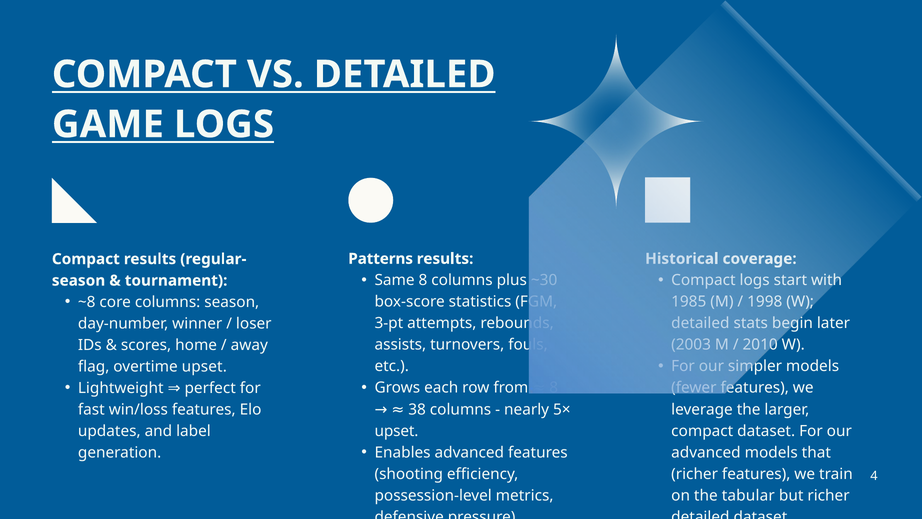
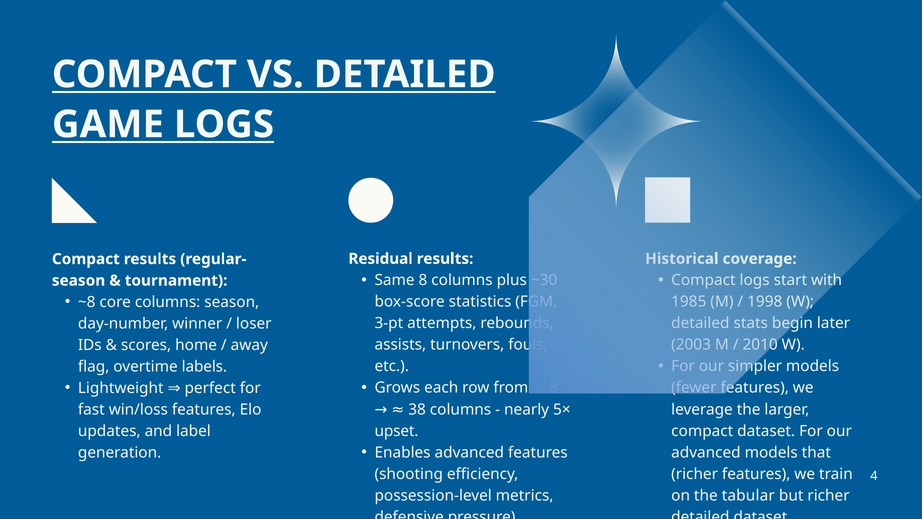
Patterns: Patterns -> Residual (381, 259)
overtime upset: upset -> labels (204, 366)
